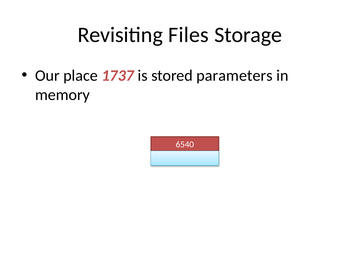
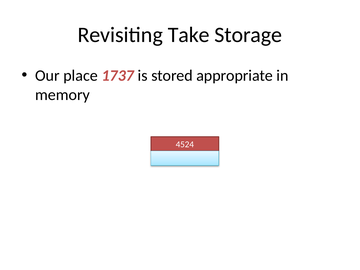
Files: Files -> Take (189, 35)
parameters: parameters -> appropriate (235, 76)
6540: 6540 -> 4524 (185, 144)
